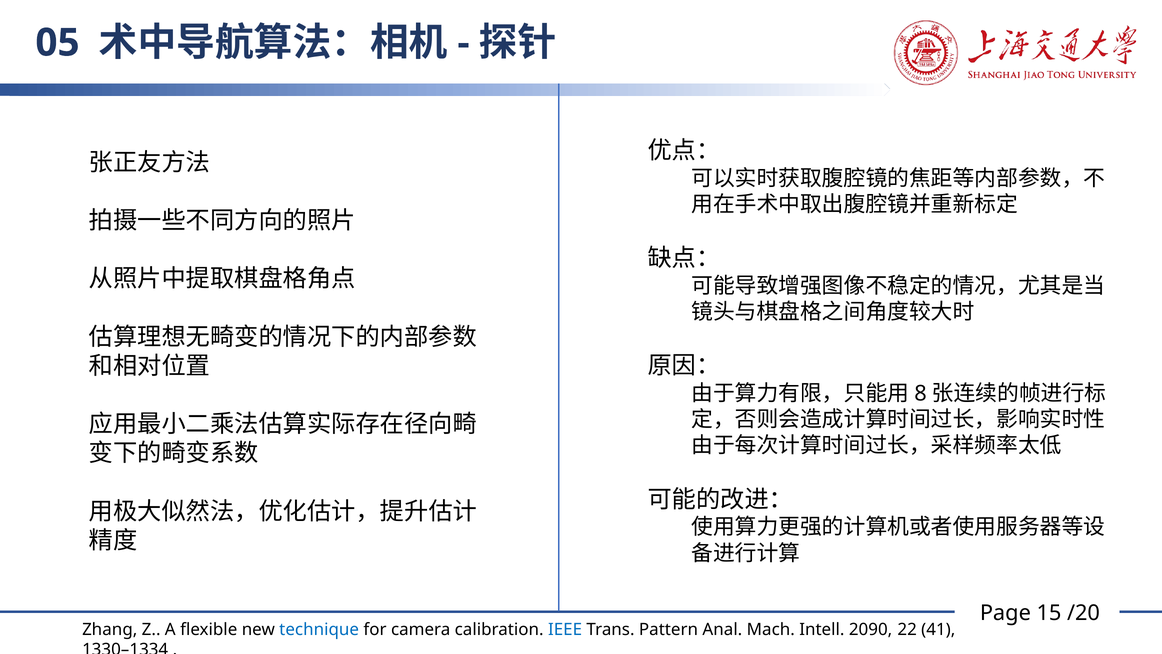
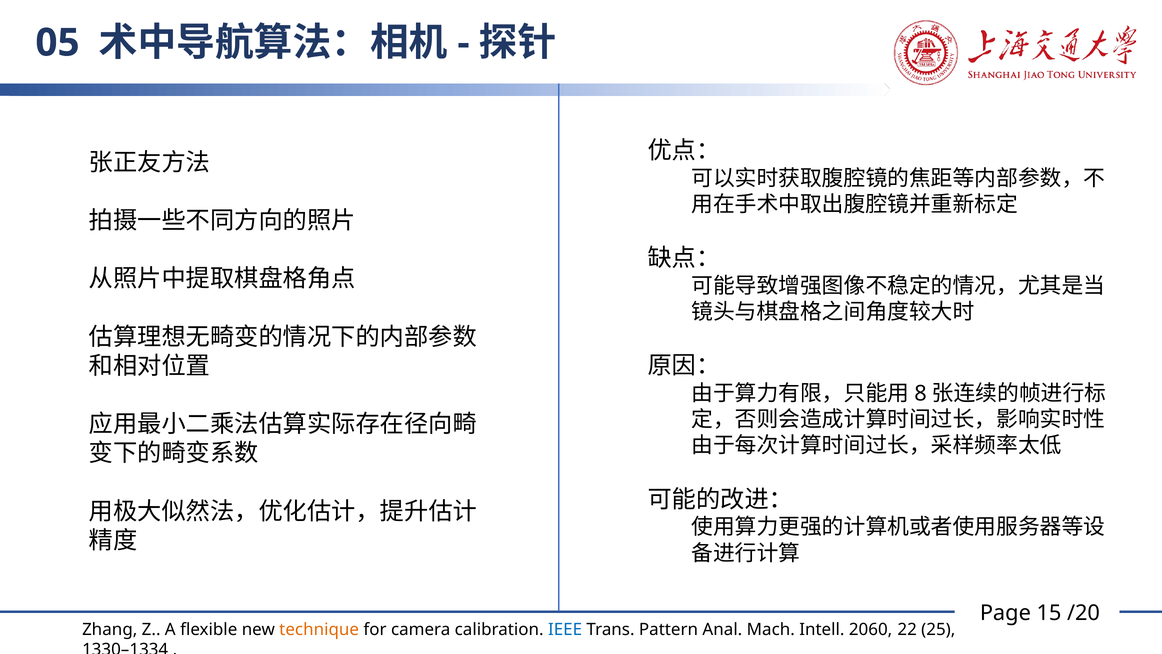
technique colour: blue -> orange (319, 629)
2090: 2090 -> 2060 (871, 629)
41: 41 -> 25 (938, 629)
